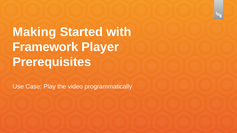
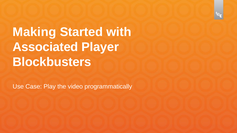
Framework: Framework -> Associated (45, 47)
Prerequisites: Prerequisites -> Blockbusters (52, 62)
